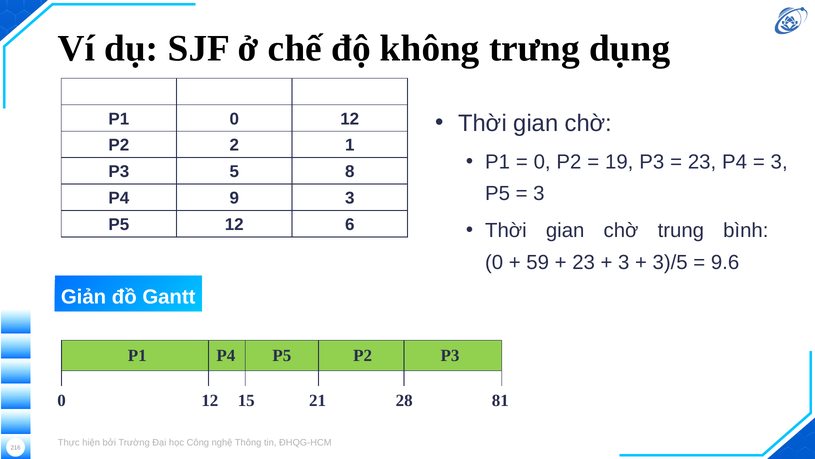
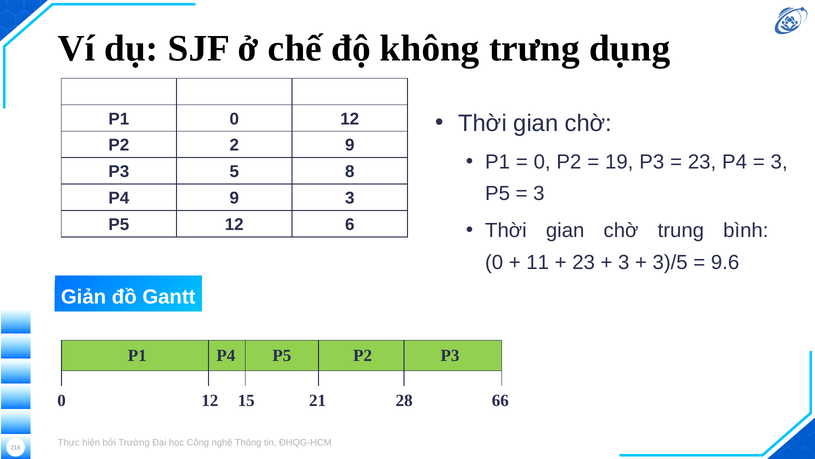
2 1: 1 -> 9 (350, 145)
59: 59 -> 11 (538, 262)
81: 81 -> 66 (500, 400)
